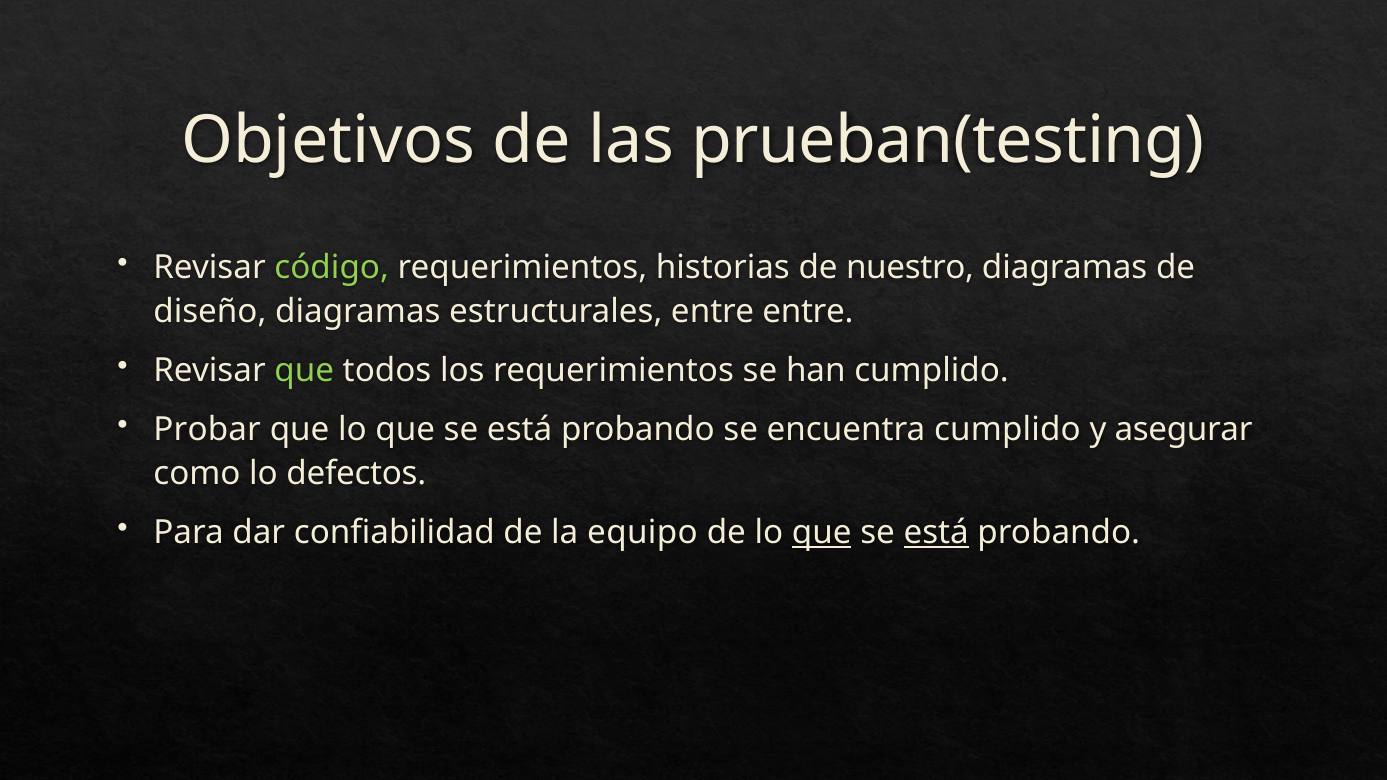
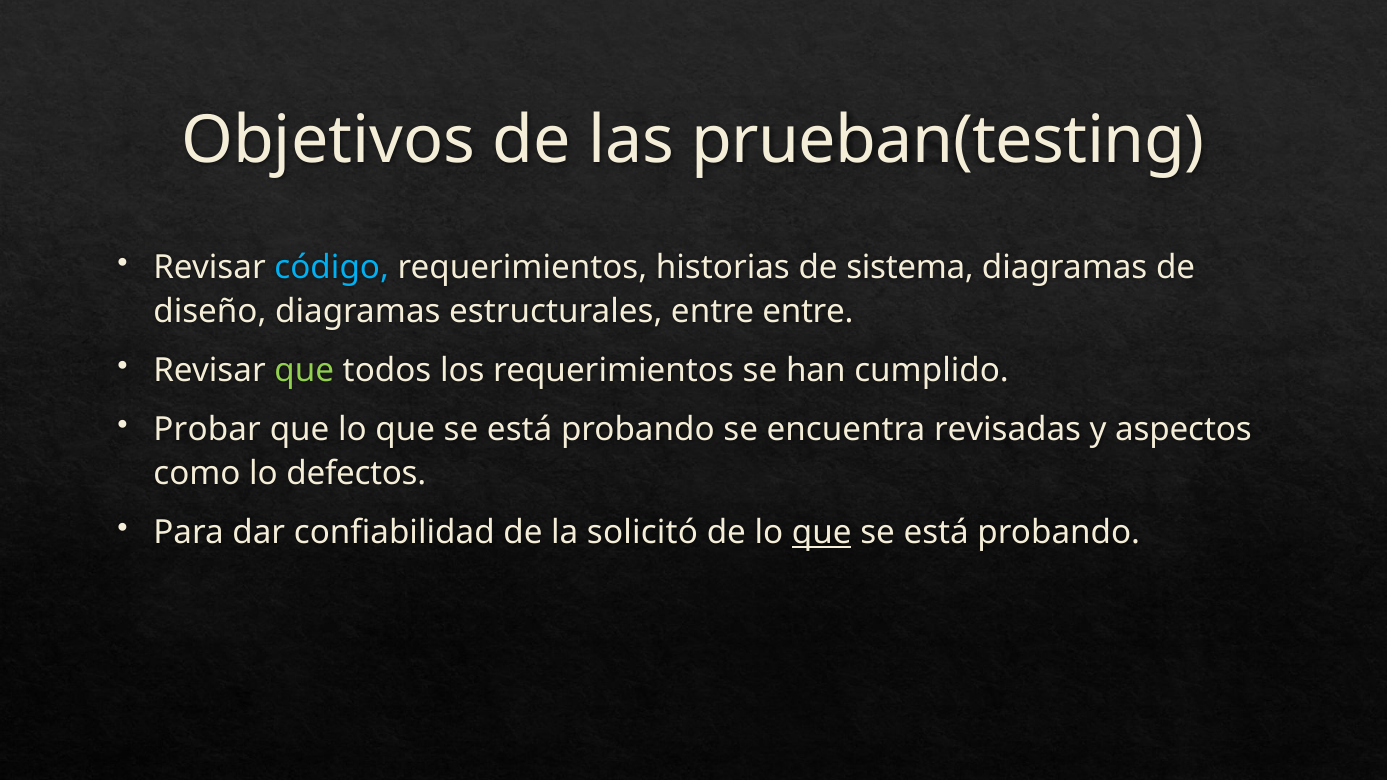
código colour: light green -> light blue (332, 268)
nuestro: nuestro -> sistema (910, 268)
encuentra cumplido: cumplido -> revisadas (1008, 430)
asegurar: asegurar -> aspectos (1183, 430)
equipo: equipo -> solicitó (642, 533)
está underline: present -> none (936, 533)
